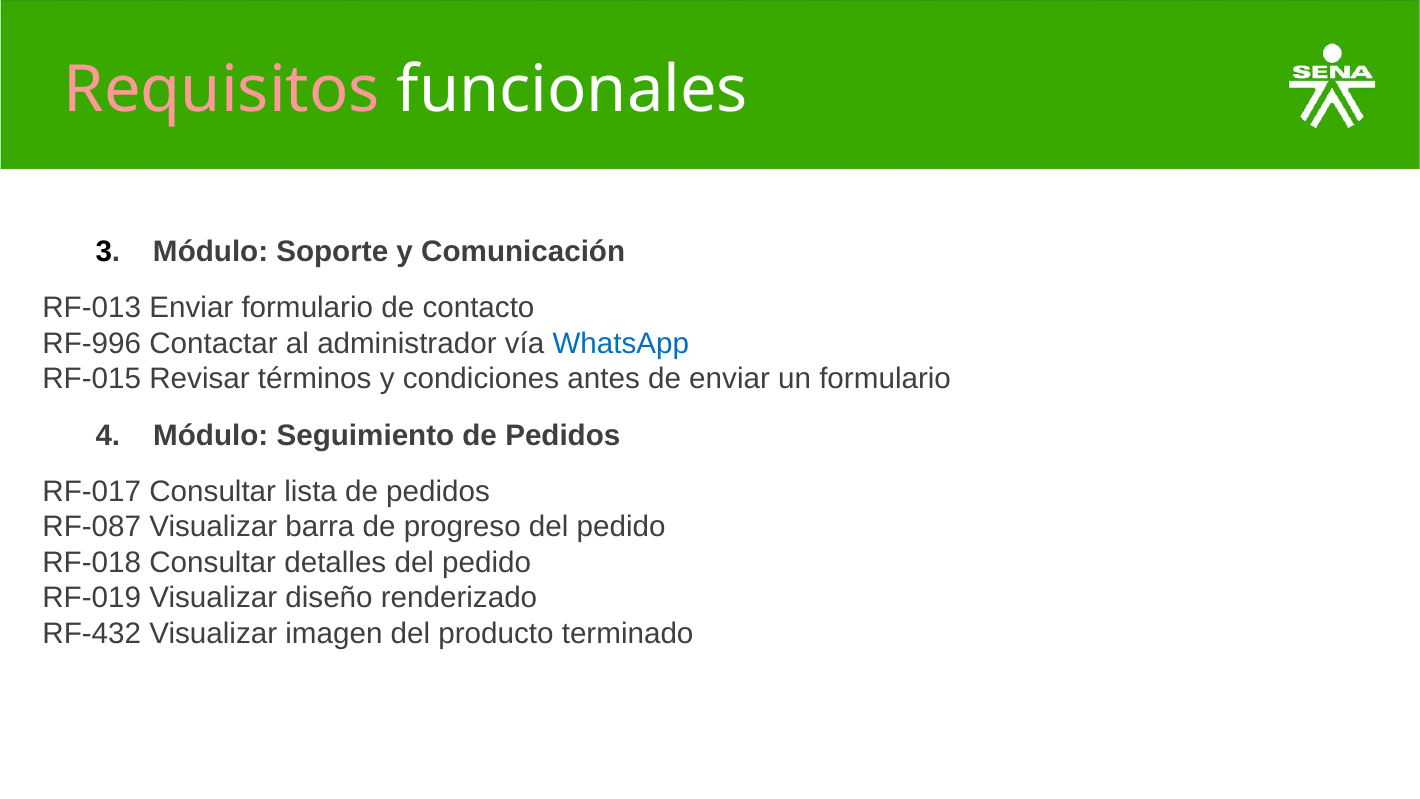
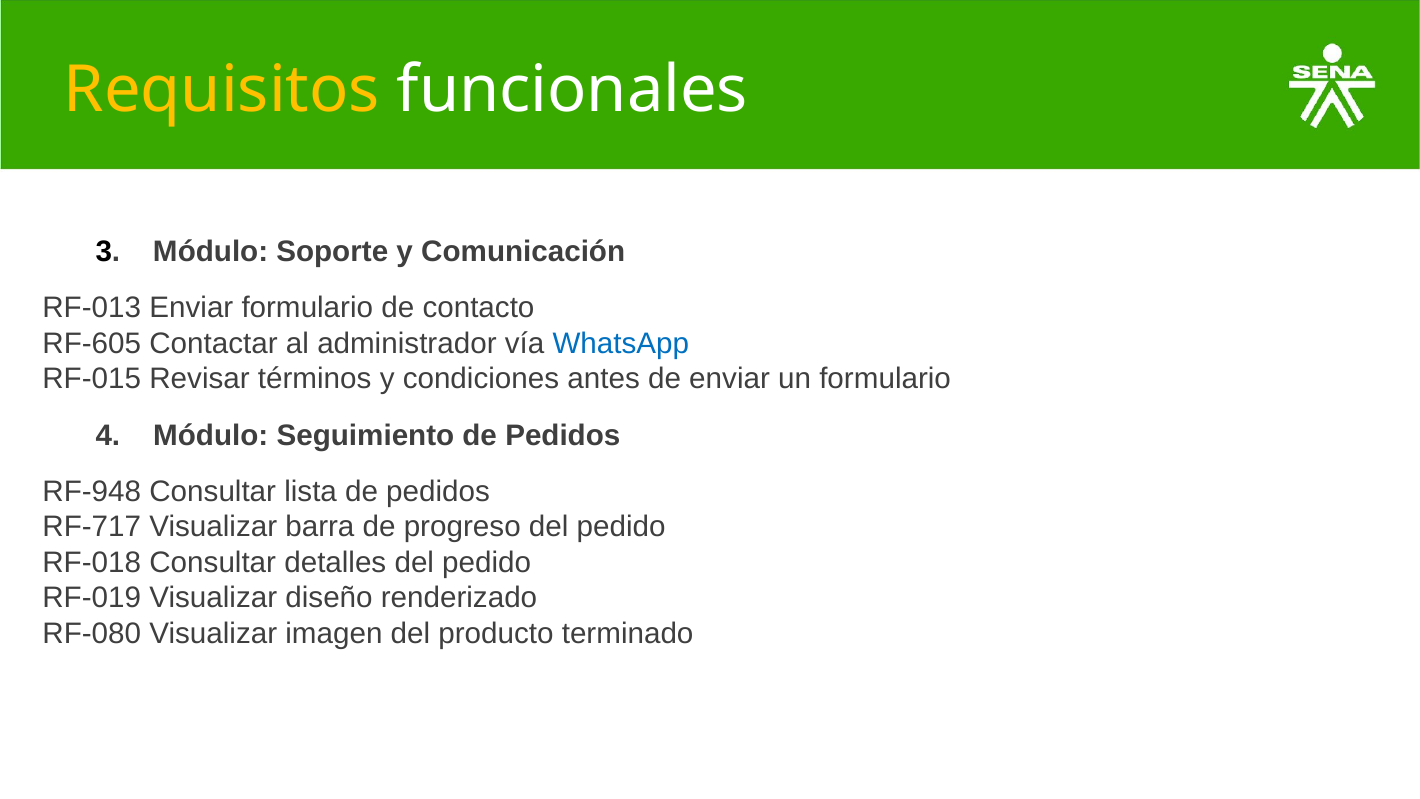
Requisitos colour: pink -> yellow (222, 90)
RF-996: RF-996 -> RF-605 (92, 343)
RF-017: RF-017 -> RF-948 (92, 491)
RF-087: RF-087 -> RF-717 (92, 527)
RF-432: RF-432 -> RF-080 (92, 633)
